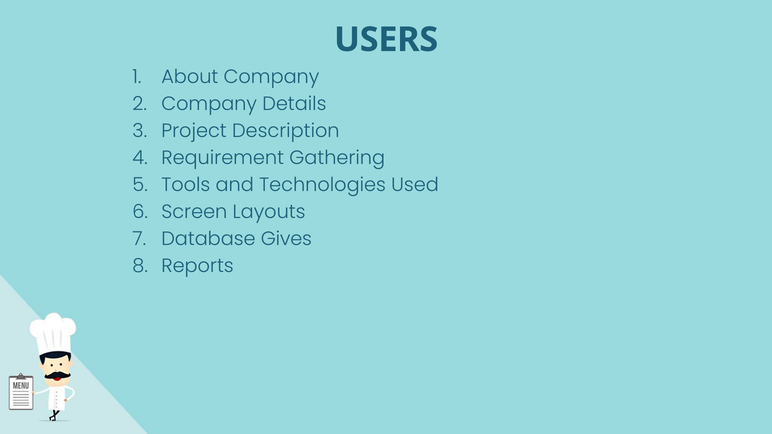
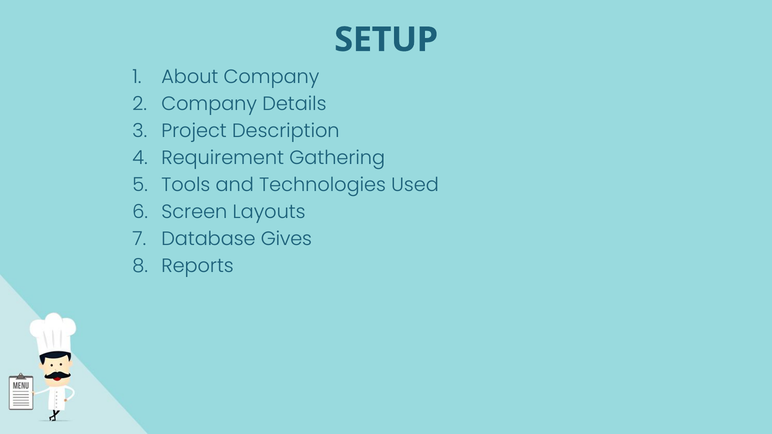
USERS: USERS -> SETUP (386, 40)
